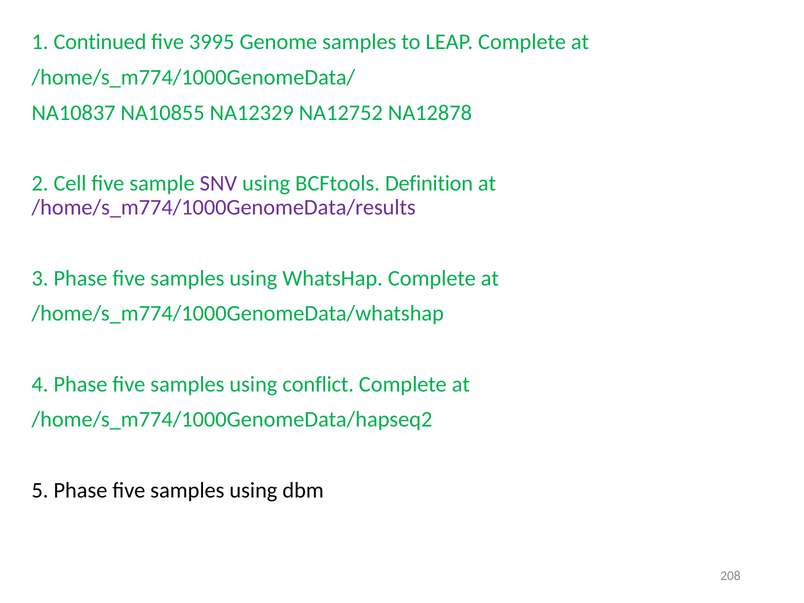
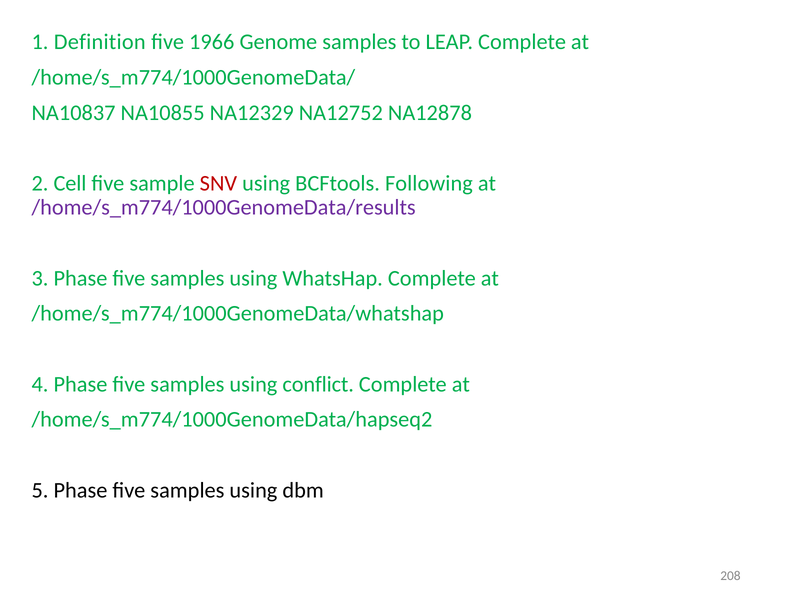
Continued: Continued -> Definition (100, 42)
3995: 3995 -> 1966 (212, 42)
SNV colour: purple -> red (218, 183)
Definition: Definition -> Following (429, 183)
